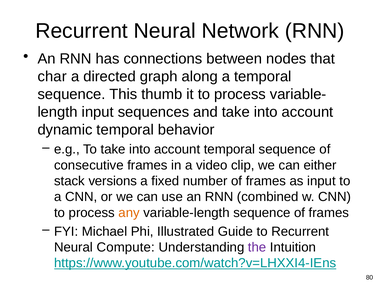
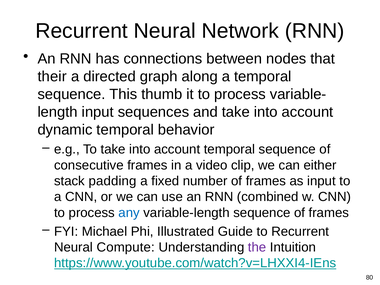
char: char -> their (52, 77)
versions: versions -> padding (113, 181)
any colour: orange -> blue (129, 213)
